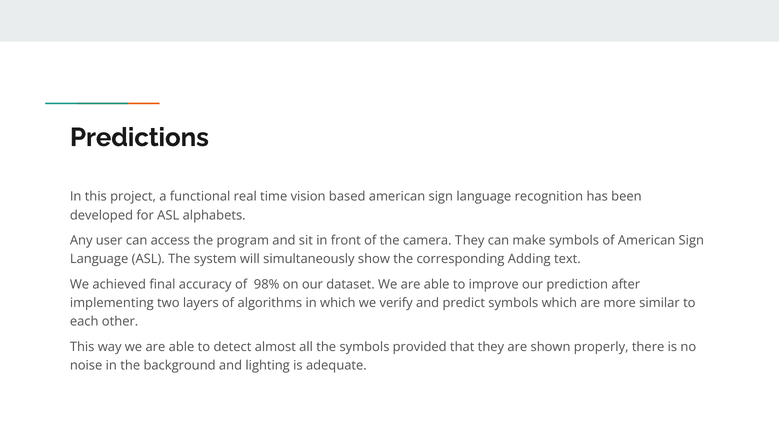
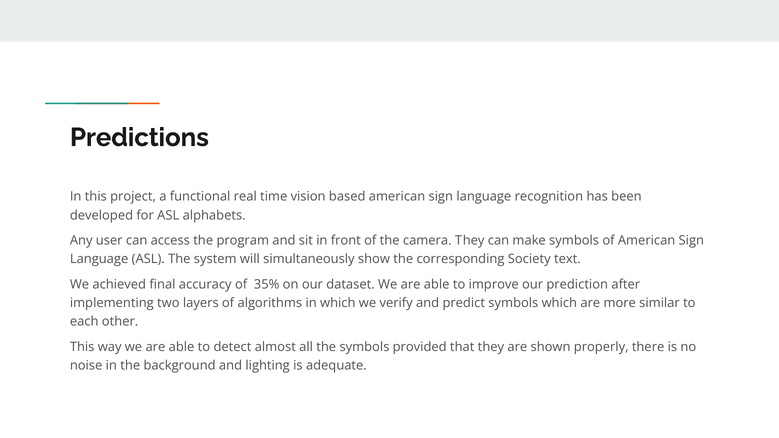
Adding: Adding -> Society (529, 259)
98%: 98% -> 35% (267, 284)
